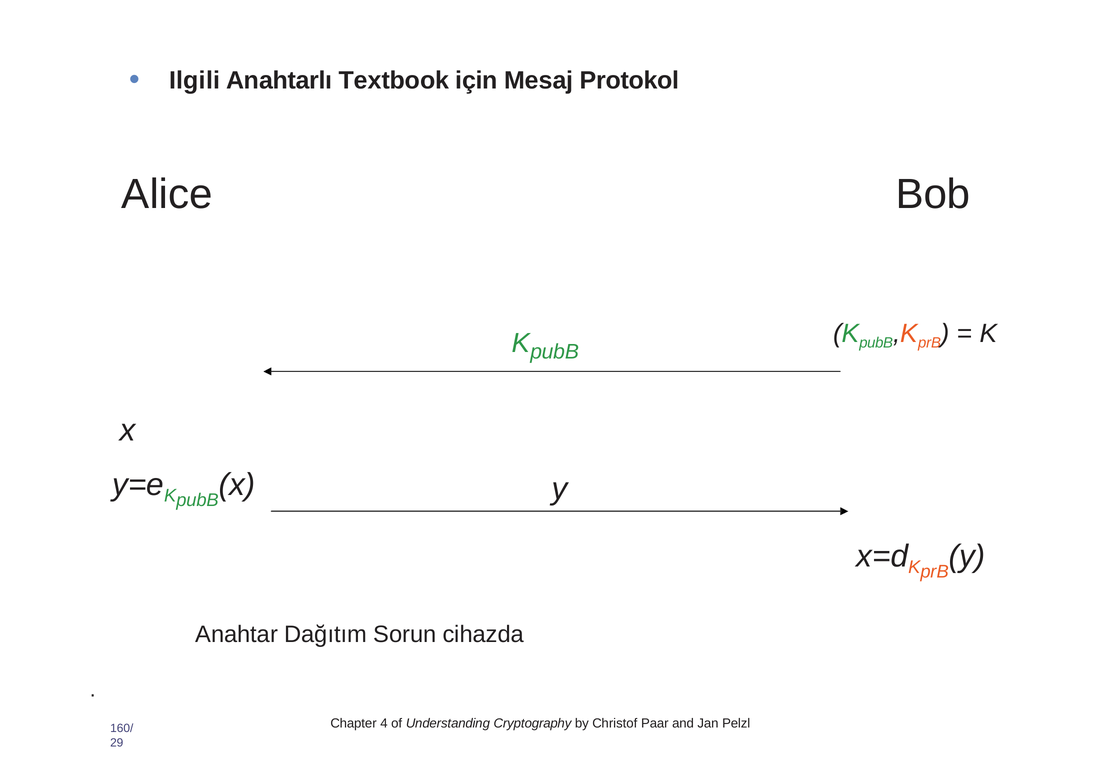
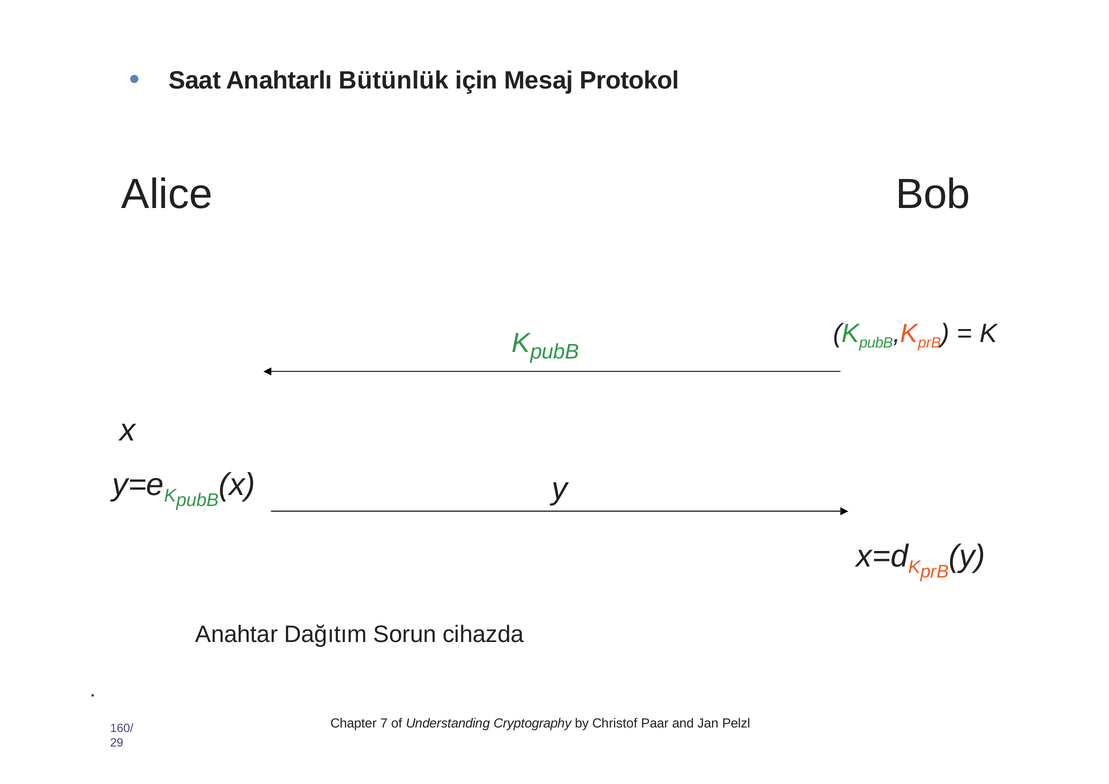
Ilgili: Ilgili -> Saat (195, 81)
Textbook: Textbook -> Bütünlük (394, 81)
4: 4 -> 7 (384, 723)
